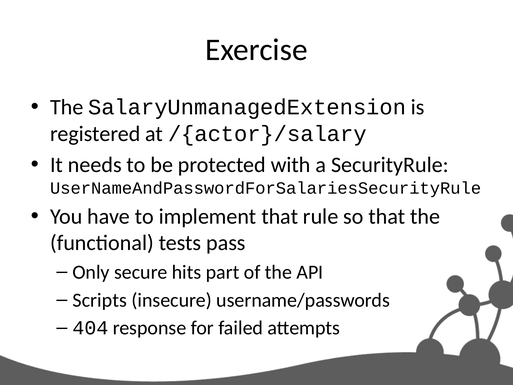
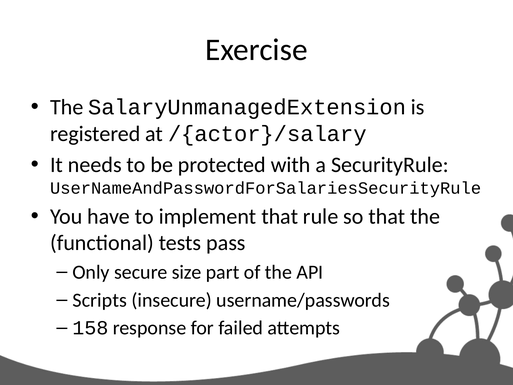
hits: hits -> size (187, 272)
404: 404 -> 158 (90, 328)
